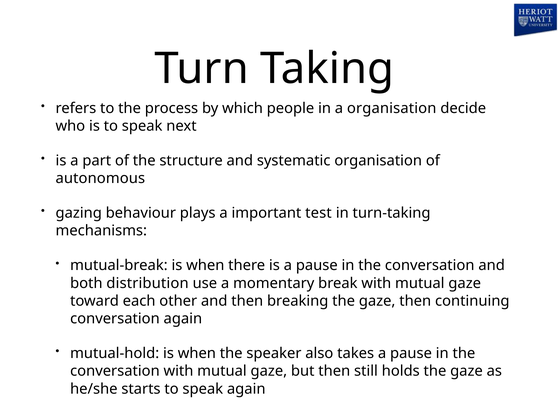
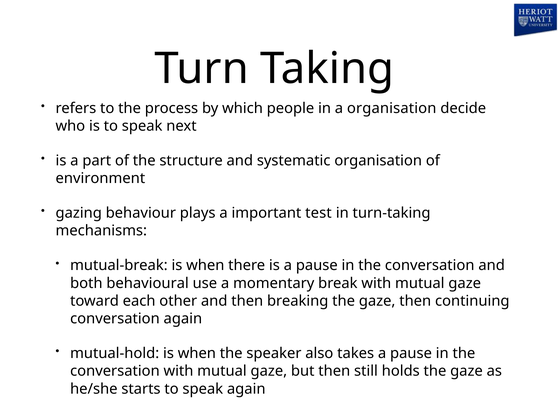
autonomous: autonomous -> environment (100, 178)
distribution: distribution -> behavioural (148, 283)
